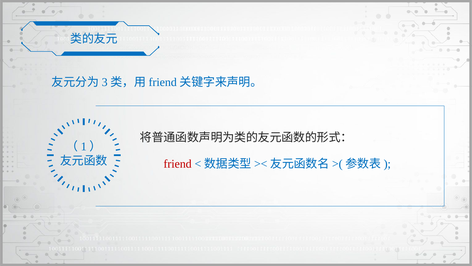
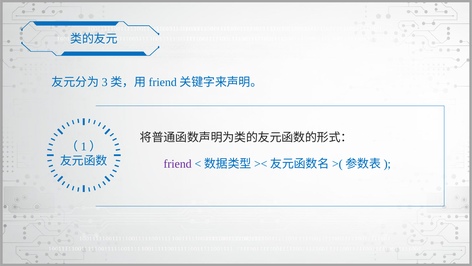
friend colour: red -> purple (178, 164)
